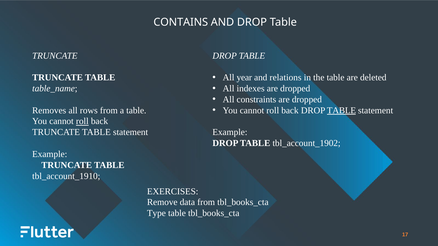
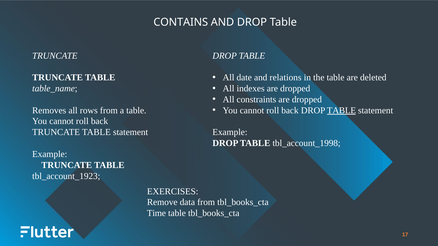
year: year -> date (244, 78)
roll underline: present -> none (82, 122)
tbl_account_1902: tbl_account_1902 -> tbl_account_1998 (307, 143)
tbl_account_1910: tbl_account_1910 -> tbl_account_1923 (66, 176)
Type: Type -> Time (156, 214)
